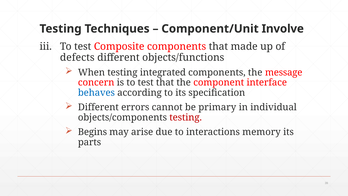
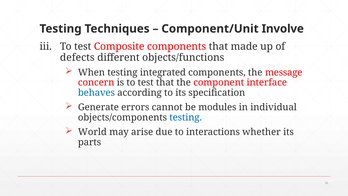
Different: Different -> Generate (98, 107)
primary: primary -> modules (217, 107)
testing colour: red -> blue (186, 117)
Begins: Begins -> World (92, 132)
memory: memory -> whether (261, 132)
